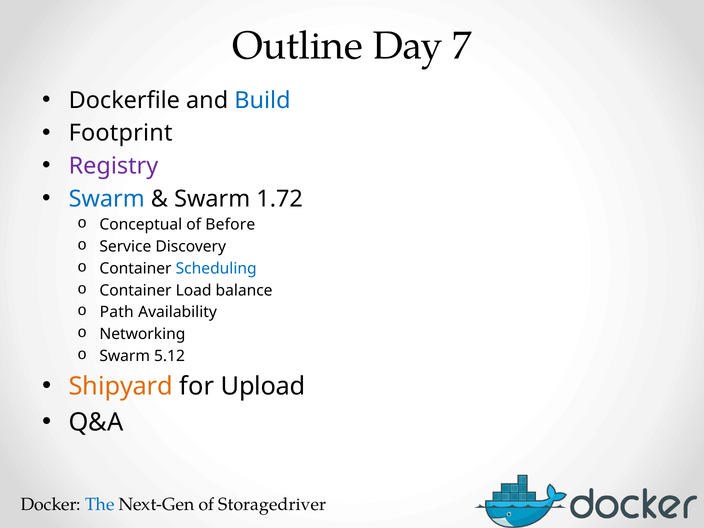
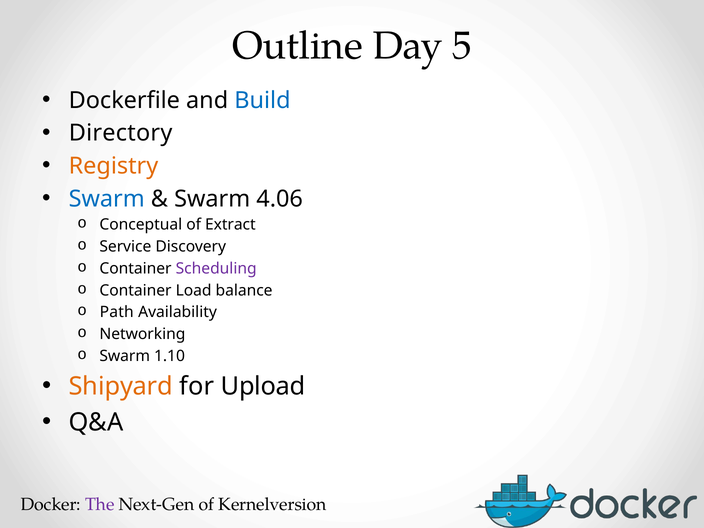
7: 7 -> 5 (462, 46)
Footprint: Footprint -> Directory (121, 133)
Registry colour: purple -> orange (113, 166)
1.72: 1.72 -> 4.06 (280, 199)
Before: Before -> Extract (230, 225)
Scheduling colour: blue -> purple (216, 269)
5.12: 5.12 -> 1.10 (169, 356)
The colour: blue -> purple (100, 505)
Storagedriver: Storagedriver -> Kernelversion (272, 505)
